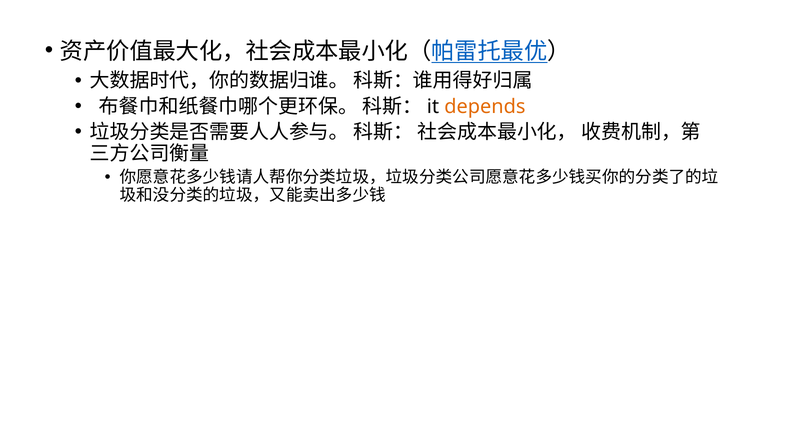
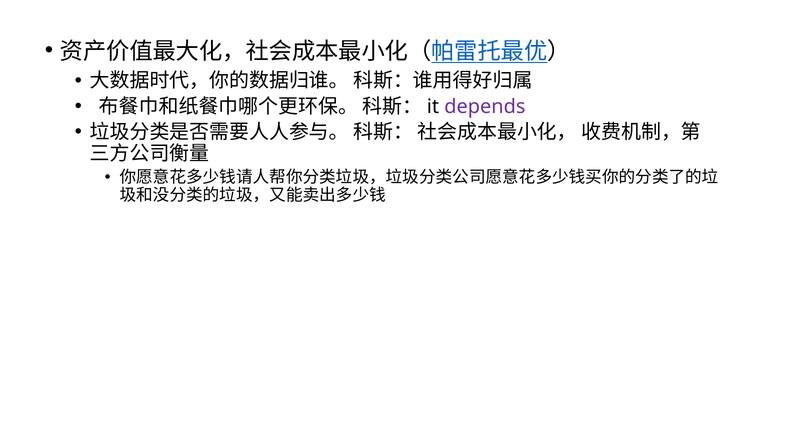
depends colour: orange -> purple (485, 107)
